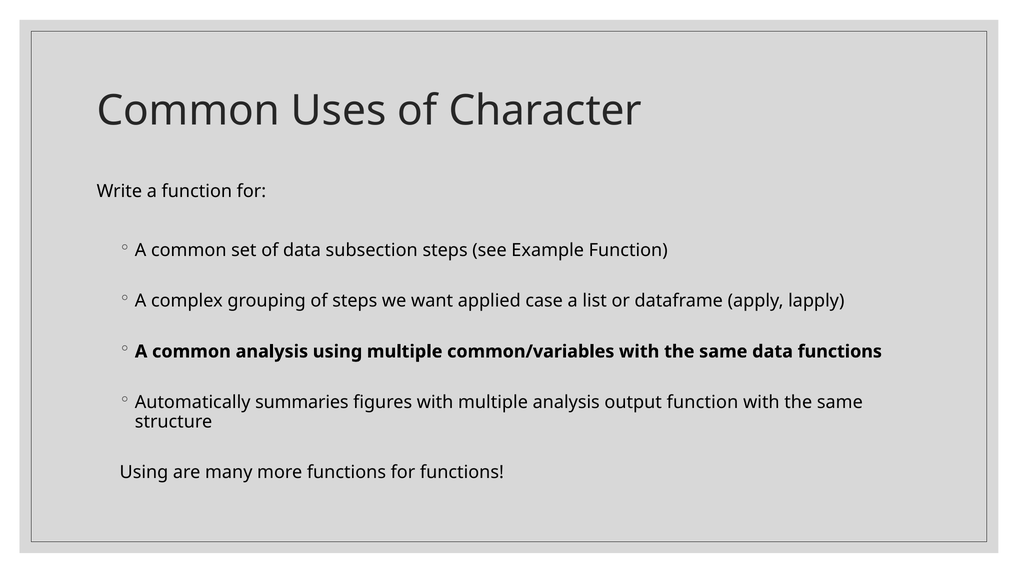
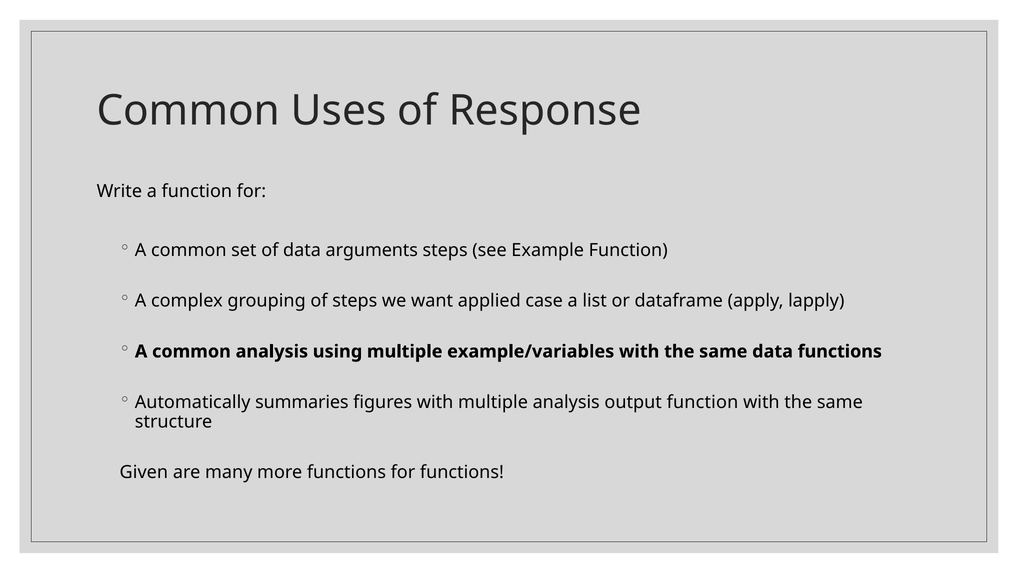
Character: Character -> Response (545, 111)
subsection: subsection -> arguments (372, 250)
common/variables: common/variables -> example/variables (531, 351)
Using: Using -> Given (144, 472)
